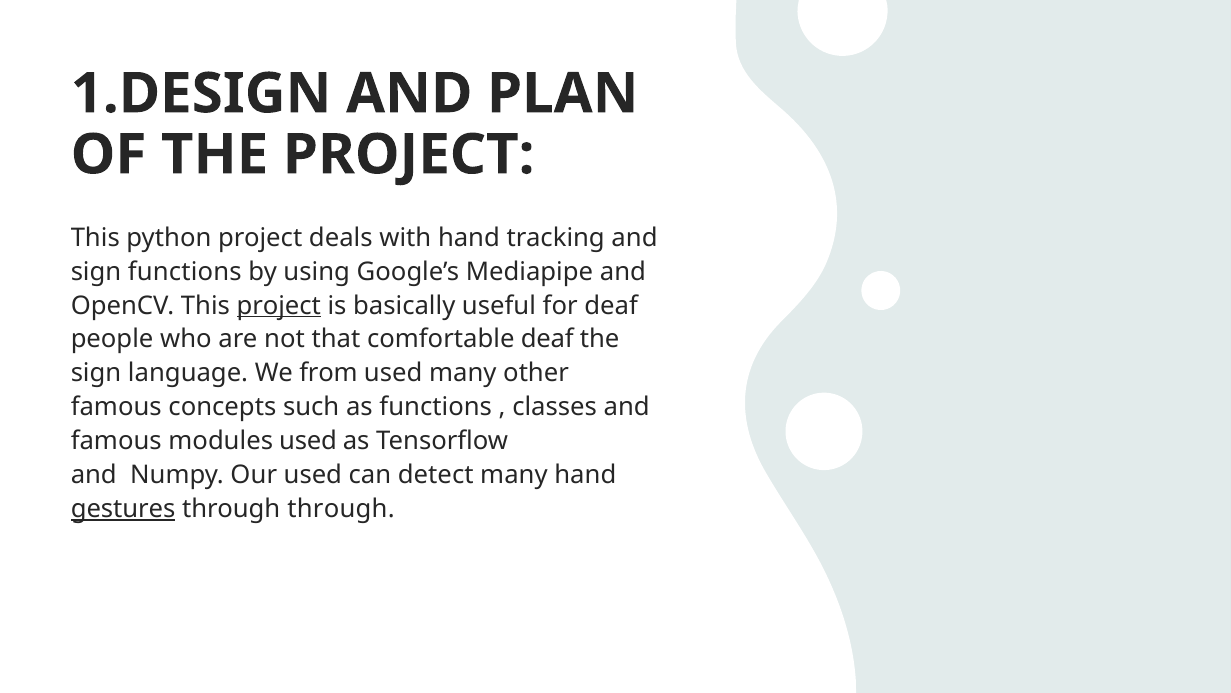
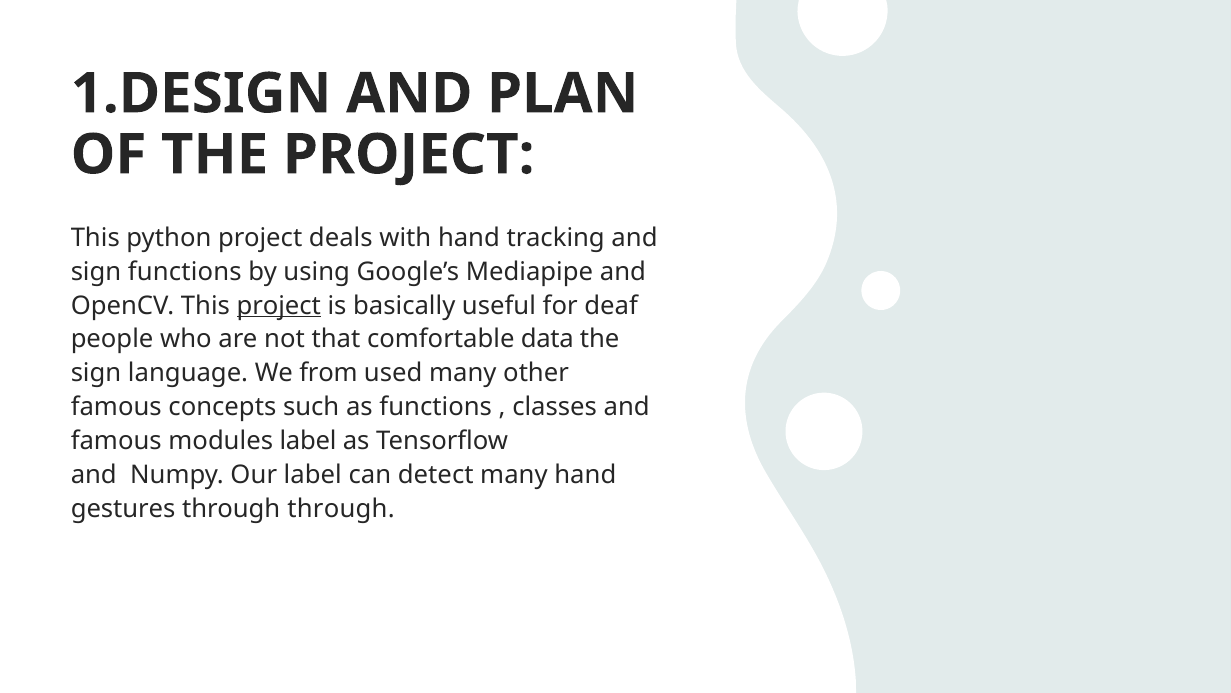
comfortable deaf: deaf -> data (547, 339)
modules used: used -> label (308, 441)
Our used: used -> label (313, 475)
gestures underline: present -> none (123, 509)
